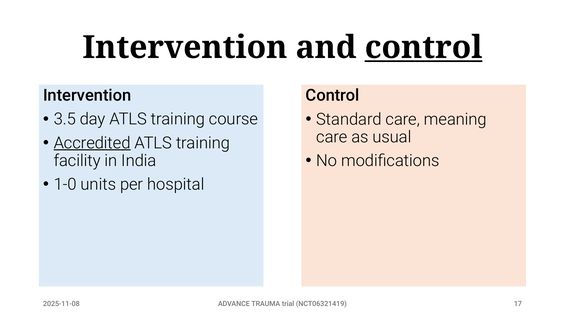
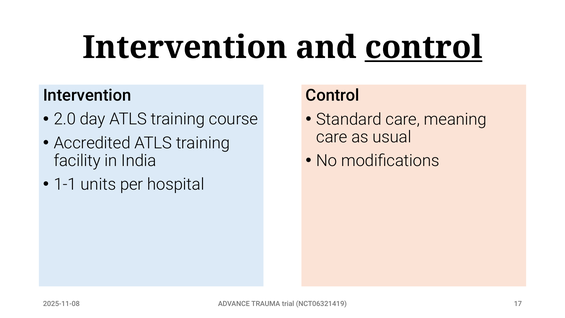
3.5: 3.5 -> 2.0 (65, 119)
Accredited underline: present -> none (92, 143)
1-0: 1-0 -> 1-1 (65, 184)
